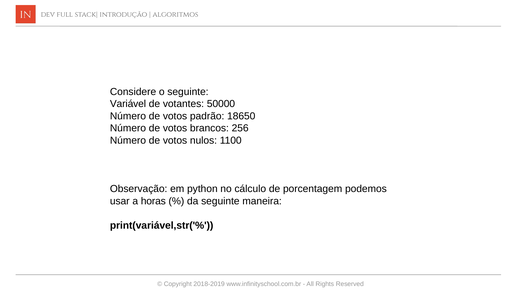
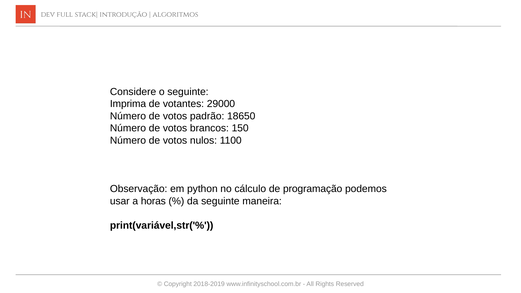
Variável: Variável -> Imprima (128, 104)
50000: 50000 -> 29000 (221, 104)
256: 256 -> 150 (240, 128)
porcentagem: porcentagem -> programação (313, 189)
